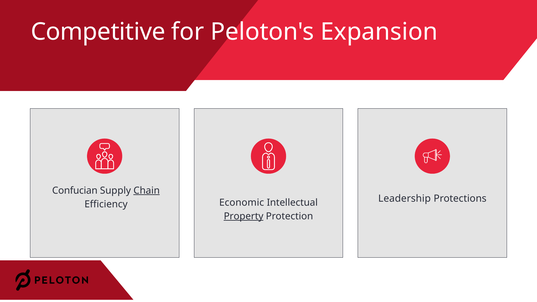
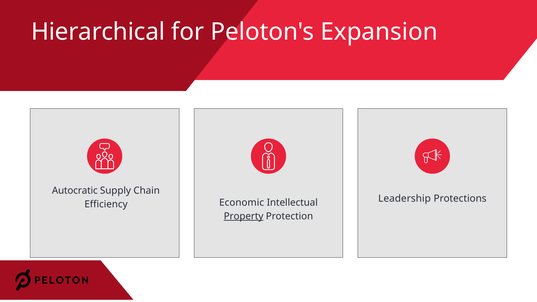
Competitive: Competitive -> Hierarchical (98, 32)
Confucian: Confucian -> Autocratic (75, 191)
Chain underline: present -> none (147, 191)
